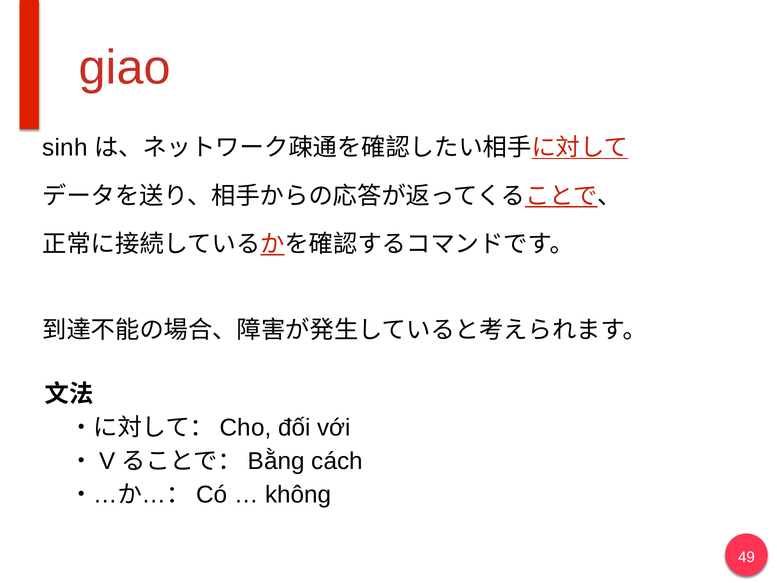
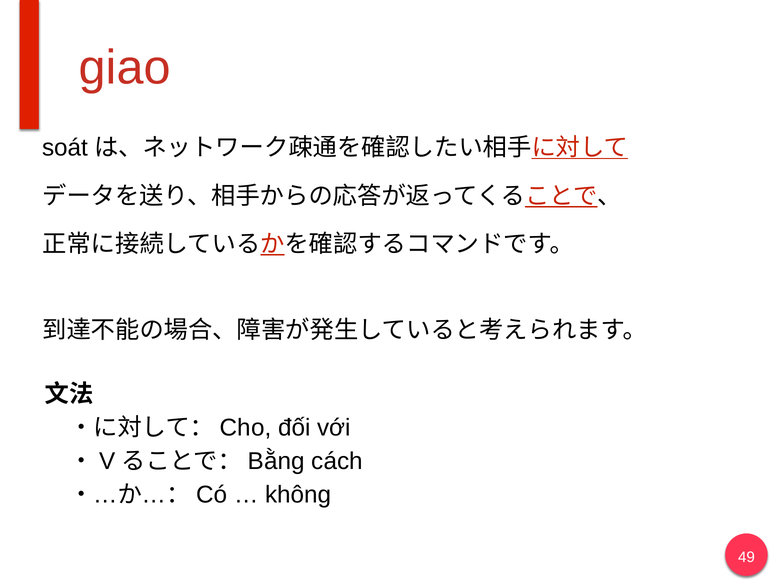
sinh: sinh -> soát (65, 148)
